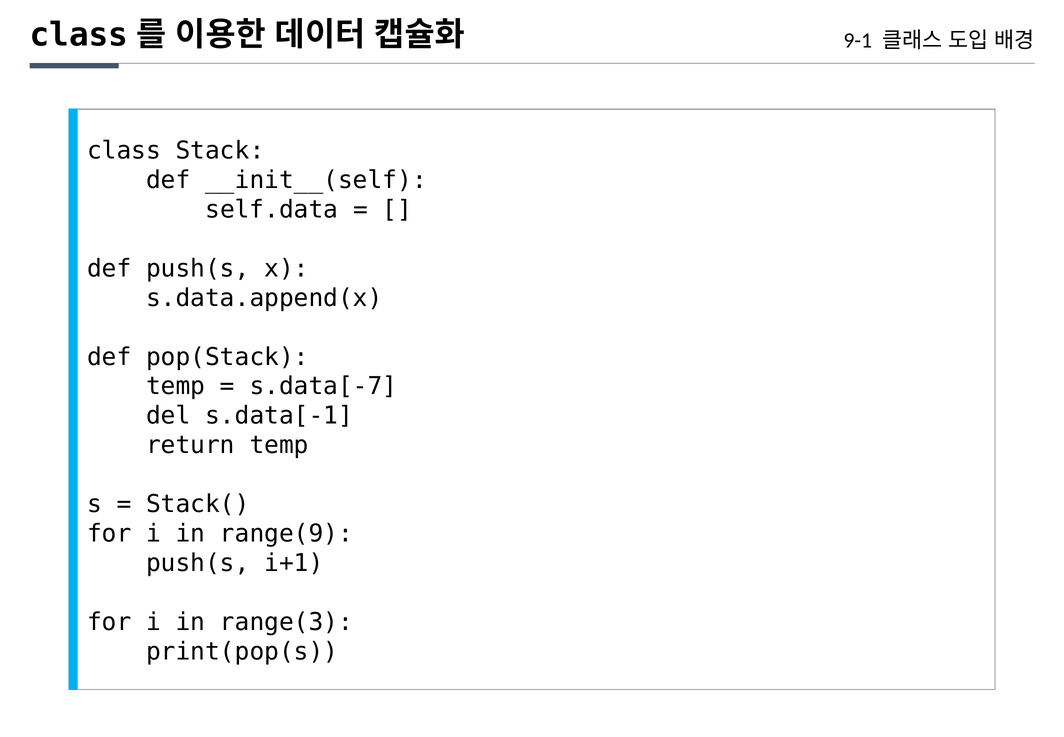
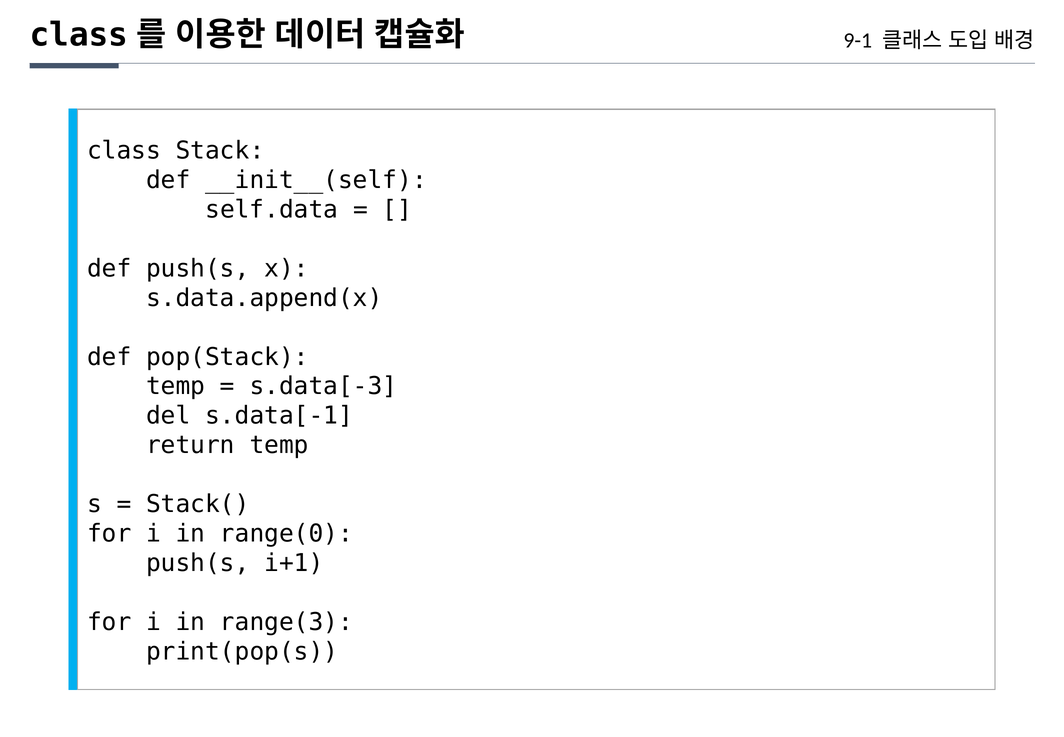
s.data[-7: s.data[-7 -> s.data[-3 (323, 386)
range(9: range(9 -> range(0 (286, 534)
